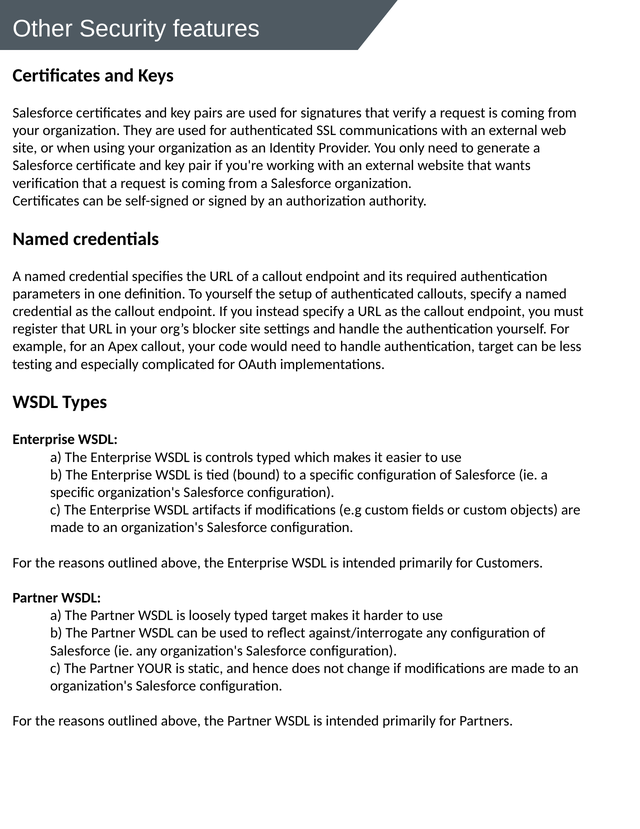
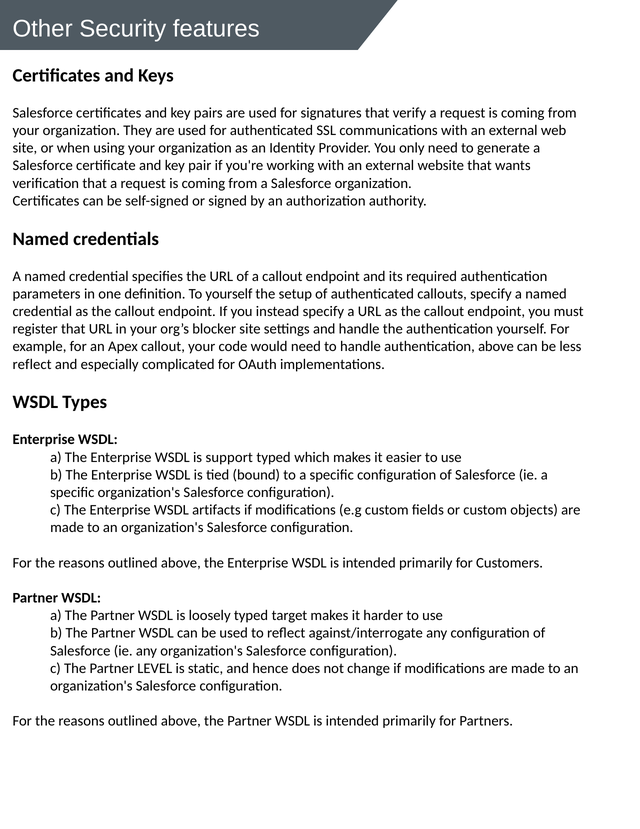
authentication target: target -> above (496, 346)
testing: testing -> reflect (32, 364)
controls: controls -> support (229, 457)
Partner YOUR: YOUR -> LEVEL (155, 668)
